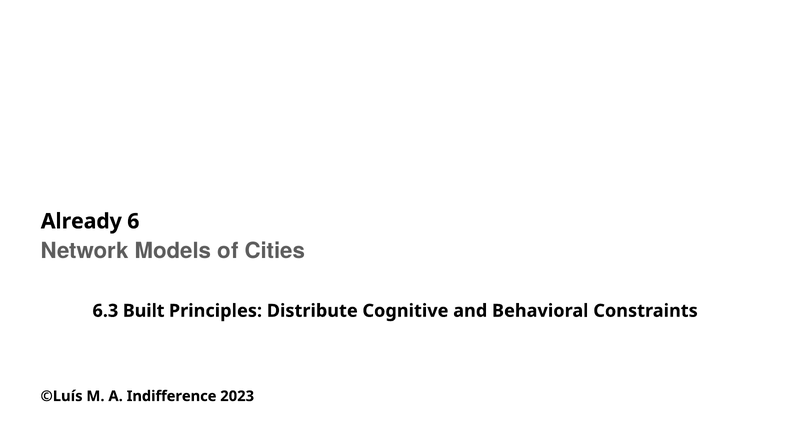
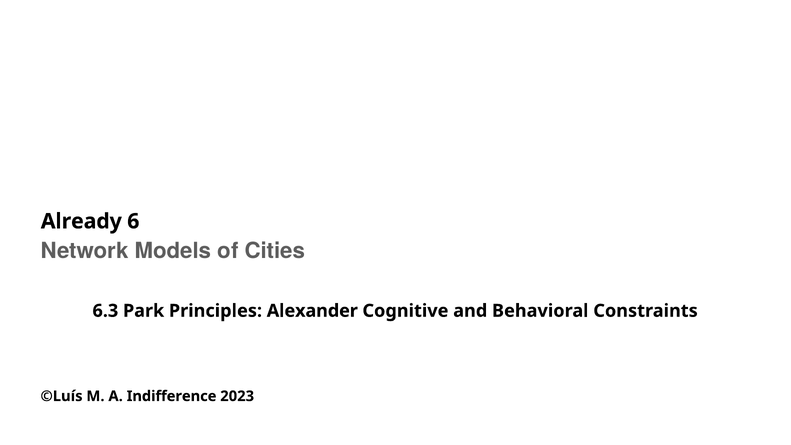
Built: Built -> Park (144, 311)
Distribute: Distribute -> Alexander (312, 311)
